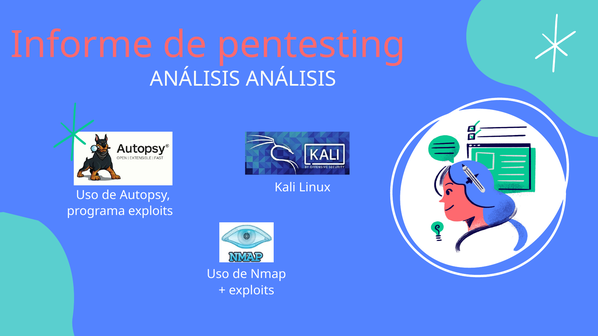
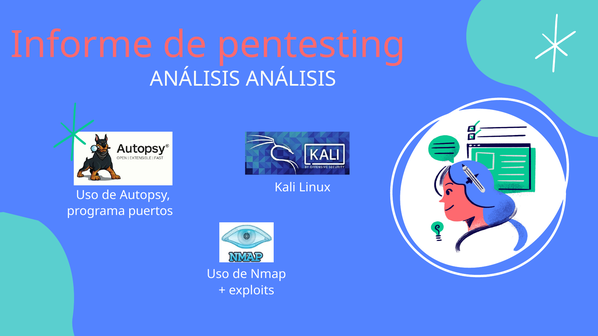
programa exploits: exploits -> puertos (151, 211)
